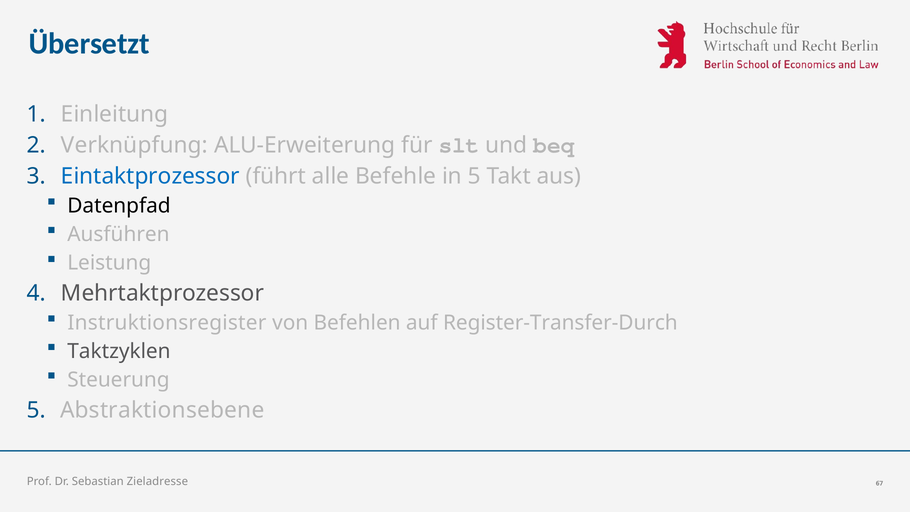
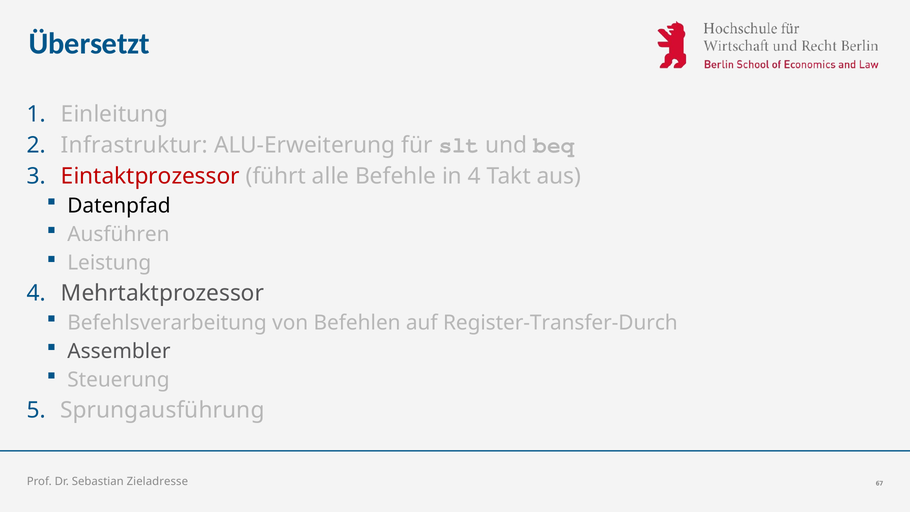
Verknüpfung: Verknüpfung -> Infrastruktur (134, 145)
Eintaktprozessor colour: blue -> red (150, 176)
in 5: 5 -> 4 (474, 176)
Instruktionsregister: Instruktionsregister -> Befehlsverarbeitung (167, 323)
Taktzyklen: Taktzyklen -> Assembler (119, 351)
Abstraktionsebene: Abstraktionsebene -> Sprungausführung (162, 410)
